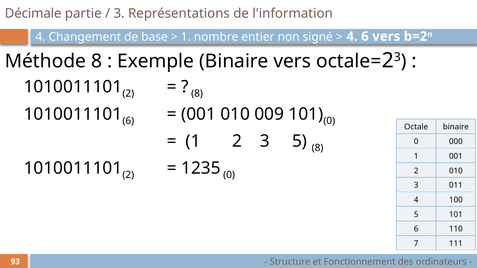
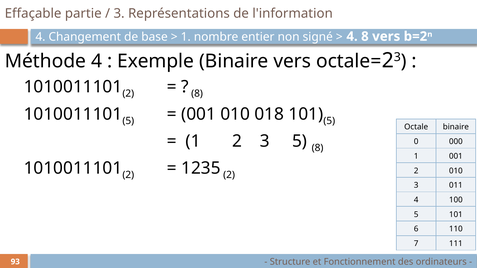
Décimale: Décimale -> Effaçable (33, 13)
4 6: 6 -> 8 (365, 36)
Méthode 8: 8 -> 4 (97, 61)
6: 6 -> 5 (128, 121)
009: 009 -> 018 (269, 114)
101 0: 0 -> 5 (329, 121)
1235 0: 0 -> 2 (229, 175)
